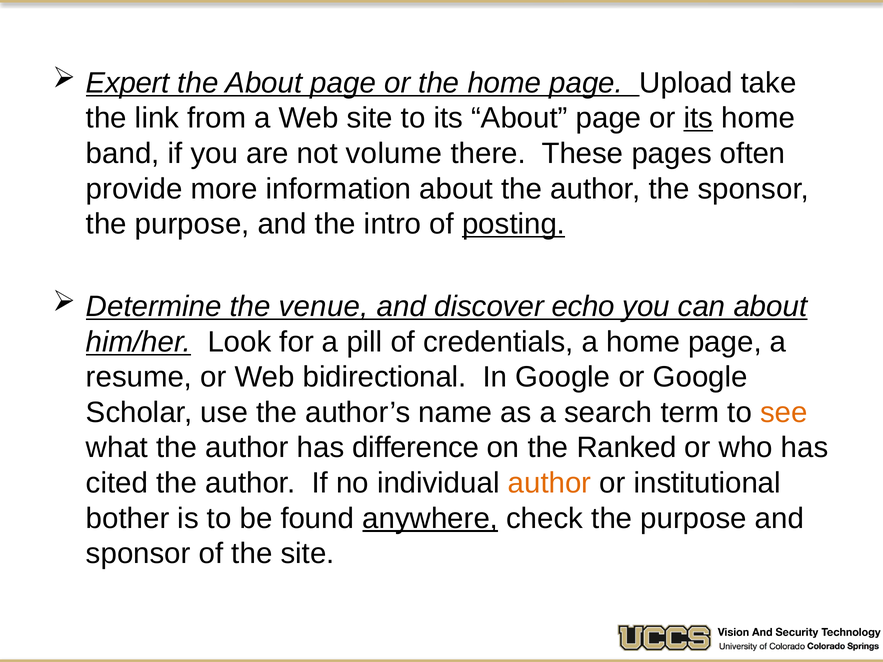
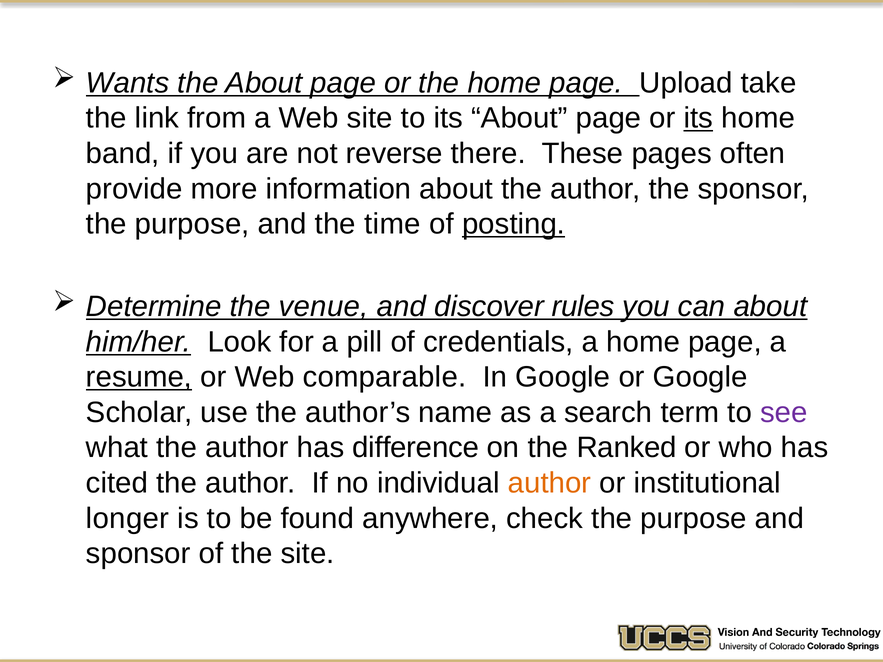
Expert: Expert -> Wants (128, 83)
volume: volume -> reverse (394, 154)
intro: intro -> time (392, 224)
echo: echo -> rules (583, 307)
resume underline: none -> present (139, 377)
bidirectional: bidirectional -> comparable (385, 377)
see colour: orange -> purple (784, 413)
bother: bother -> longer (128, 519)
anywhere underline: present -> none (430, 519)
